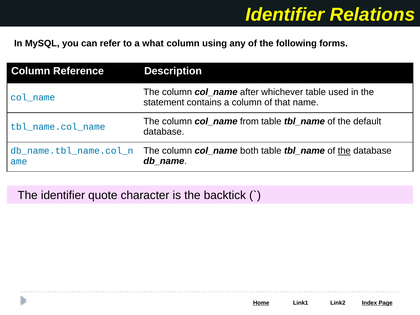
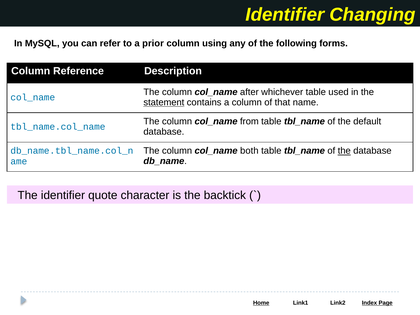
Relations: Relations -> Changing (373, 15)
what: what -> prior (153, 43)
statement underline: none -> present (164, 102)
